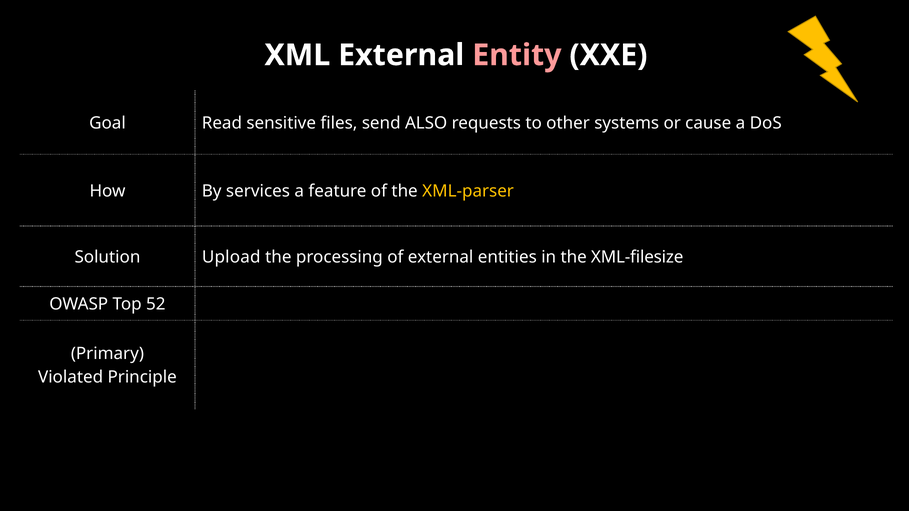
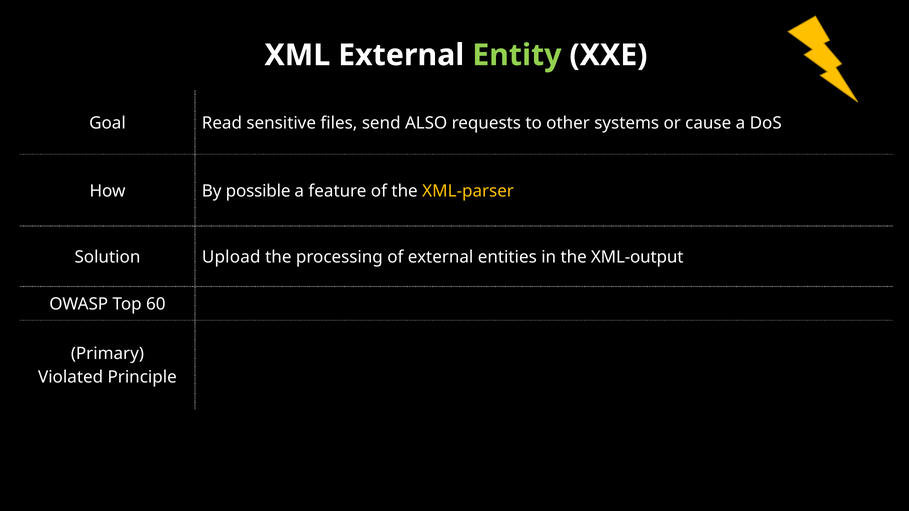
Entity colour: pink -> light green (517, 55)
services: services -> possible (258, 191)
XML-filesize: XML-filesize -> XML-output (637, 257)
52: 52 -> 60 (156, 304)
